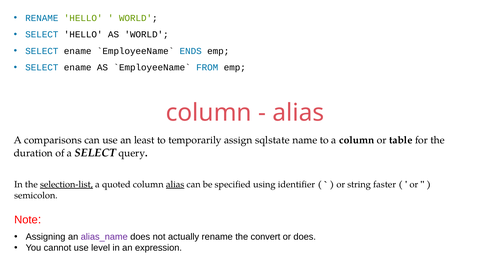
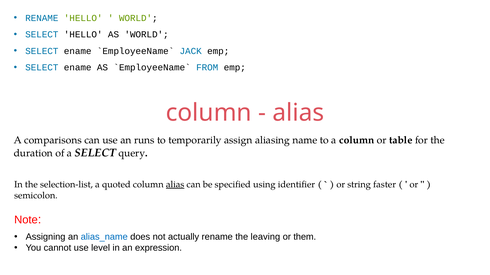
ENDS: ENDS -> JACK (191, 51)
least: least -> runs (144, 140)
sqlstate: sqlstate -> aliasing (272, 140)
selection-list underline: present -> none (66, 185)
alias_name colour: purple -> blue (104, 237)
convert: convert -> leaving (265, 237)
or does: does -> them (305, 237)
